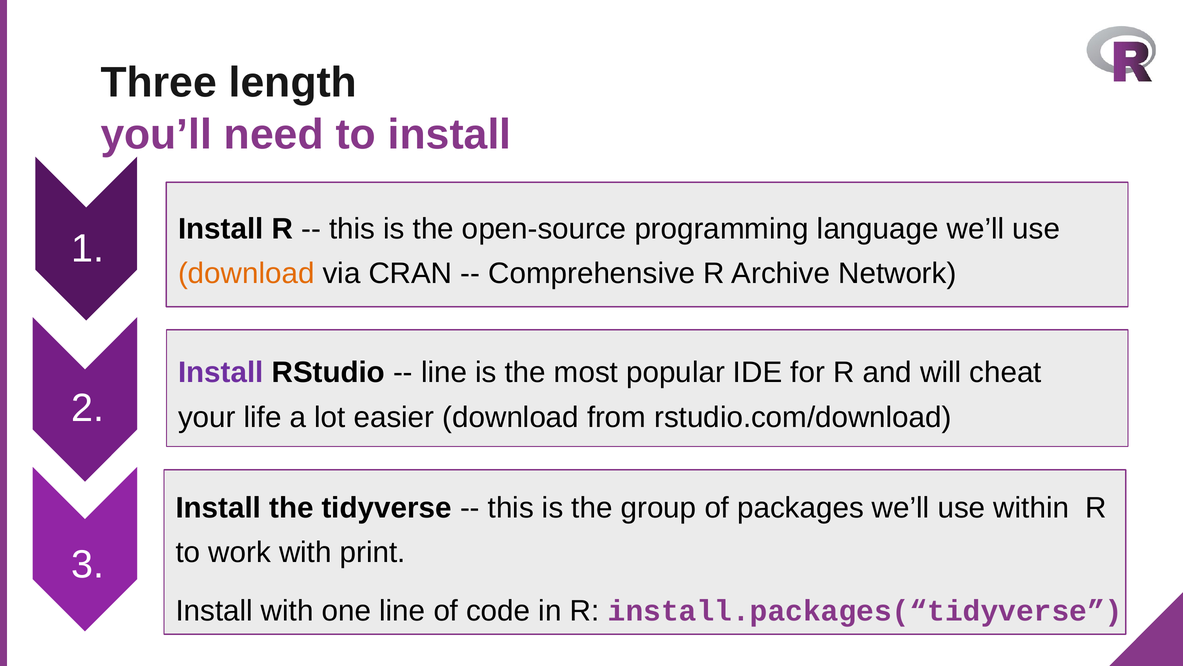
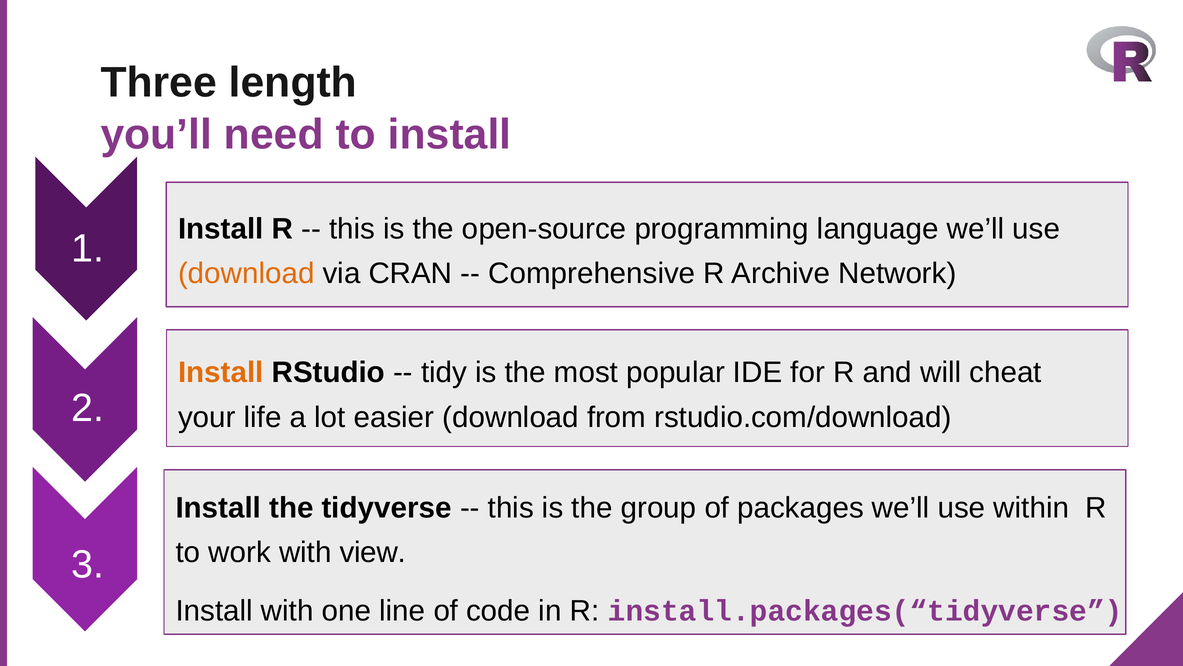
Install colour: purple -> orange (221, 372)
line: line -> tidy (444, 372)
print: print -> view (373, 552)
